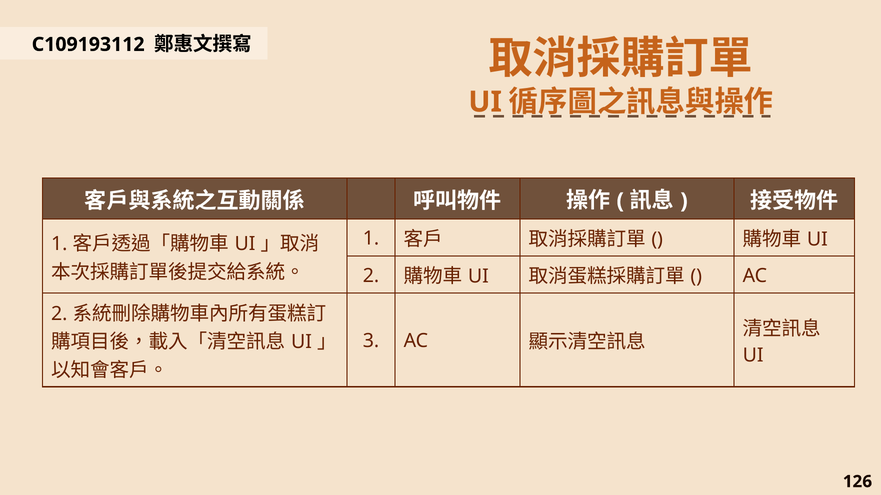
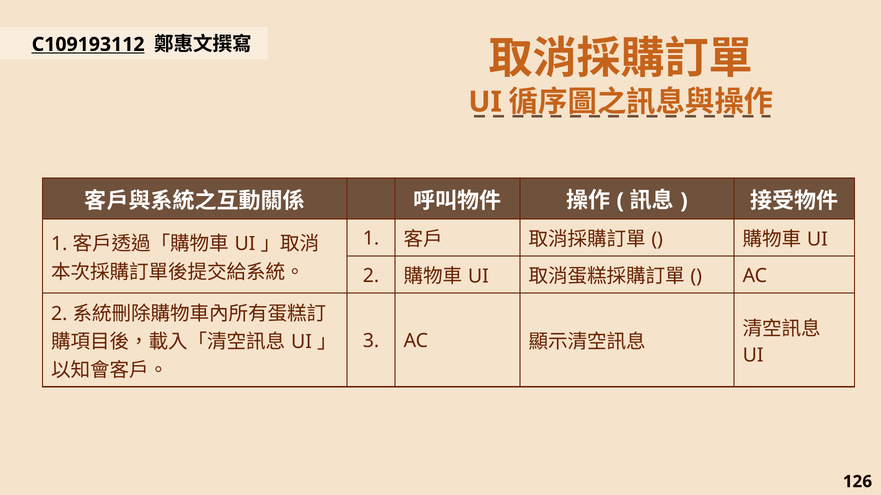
C109193112 underline: none -> present (88, 44)
